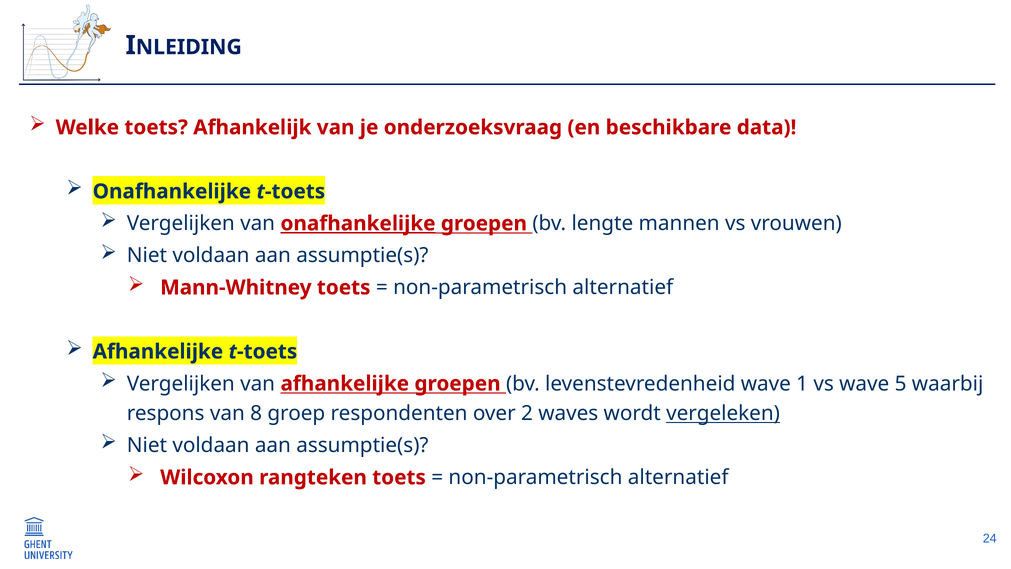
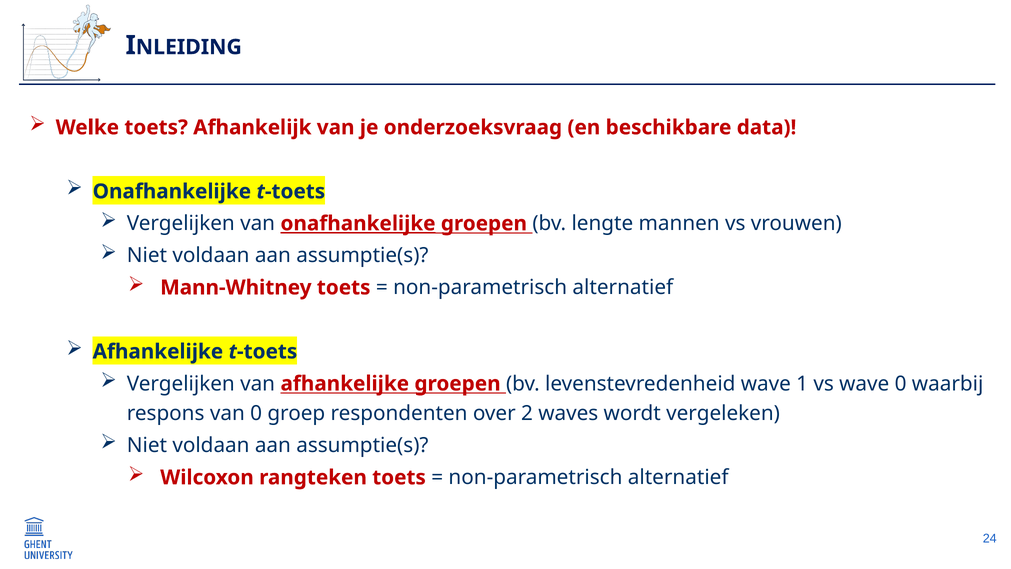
wave 5: 5 -> 0 (901, 383)
van 8: 8 -> 0 (256, 413)
vergeleken underline: present -> none (723, 413)
